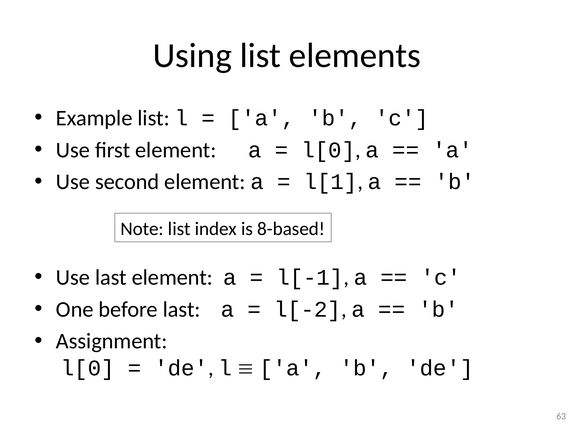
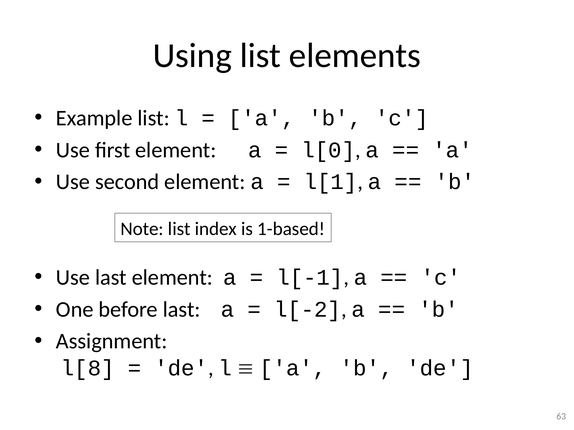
8-based: 8-based -> 1-based (291, 229)
l[0: l[0 -> l[8 (88, 368)
